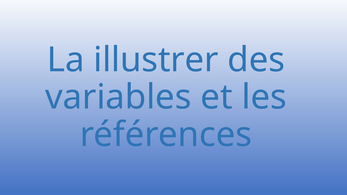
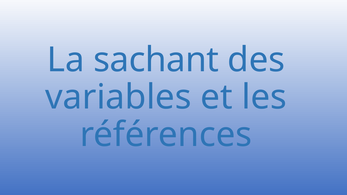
illustrer: illustrer -> sachant (156, 60)
